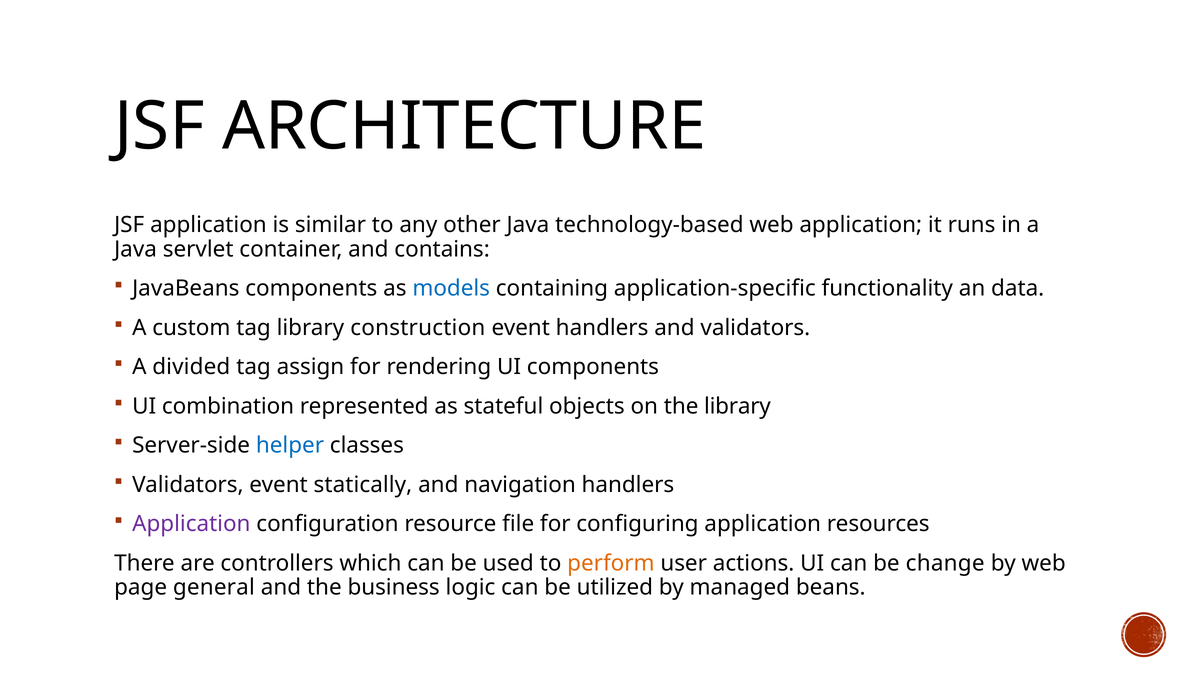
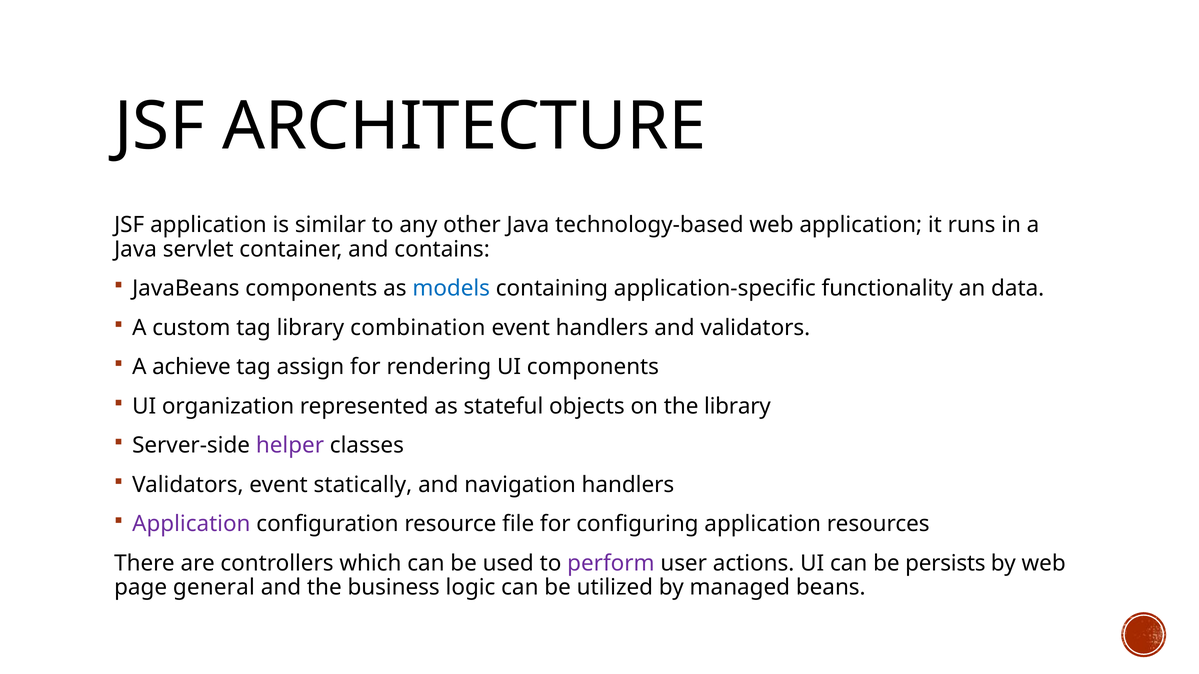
construction: construction -> combination (418, 328)
divided: divided -> achieve (191, 367)
combination: combination -> organization (228, 406)
helper colour: blue -> purple (290, 446)
perform colour: orange -> purple (611, 564)
change: change -> persists (945, 564)
